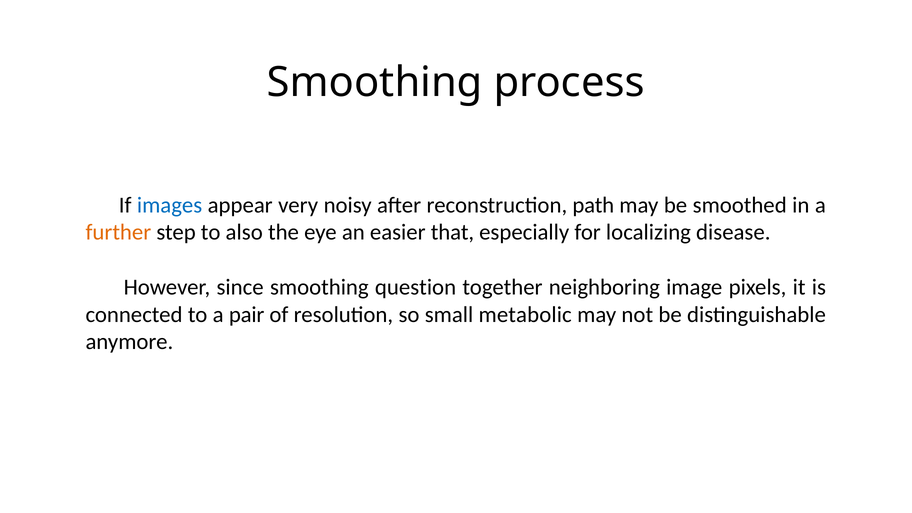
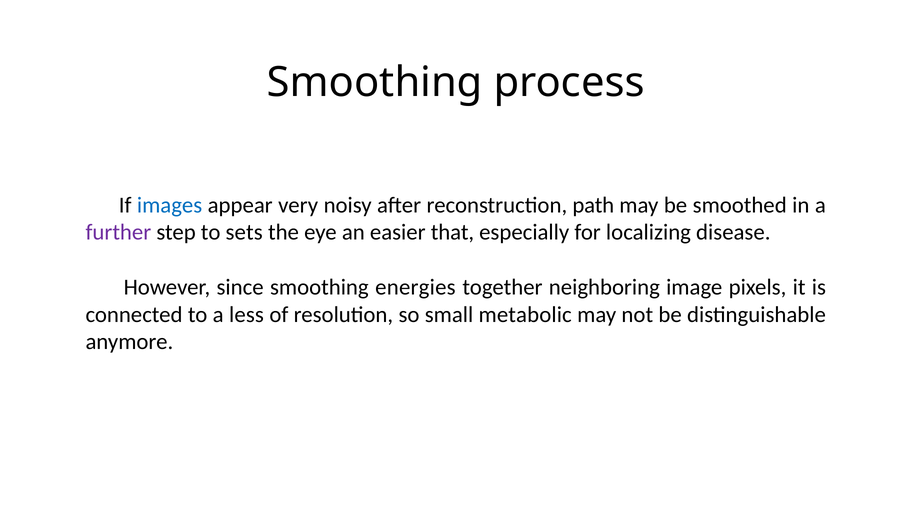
further colour: orange -> purple (118, 232)
also: also -> sets (244, 232)
question: question -> energies (415, 287)
pair: pair -> less (246, 315)
